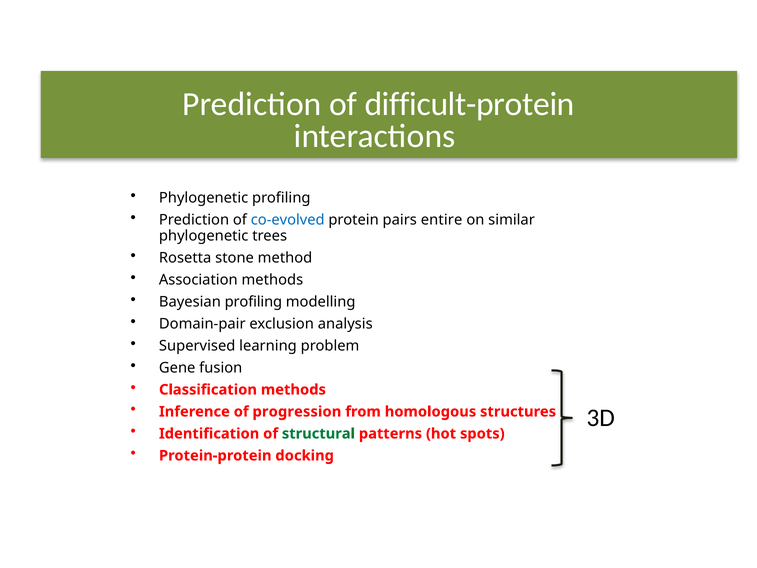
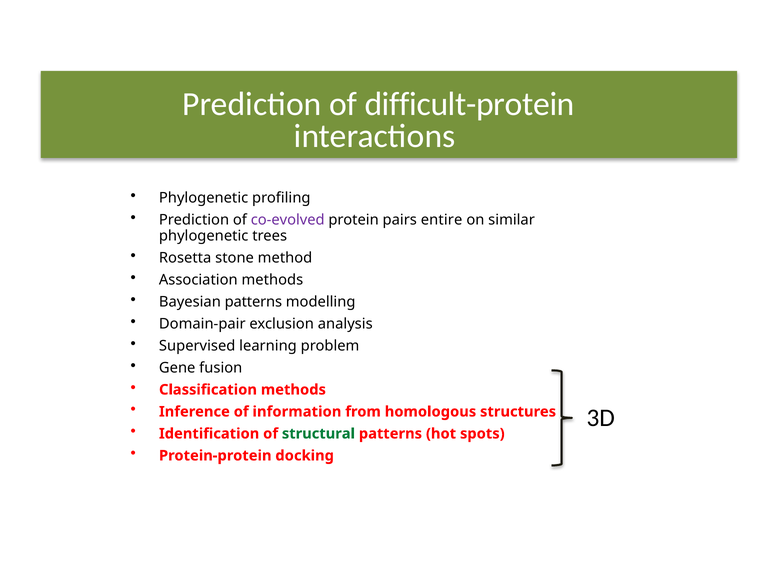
co-evolved colour: blue -> purple (288, 220)
Bayesian profiling: profiling -> patterns (253, 302)
progression: progression -> information (297, 411)
